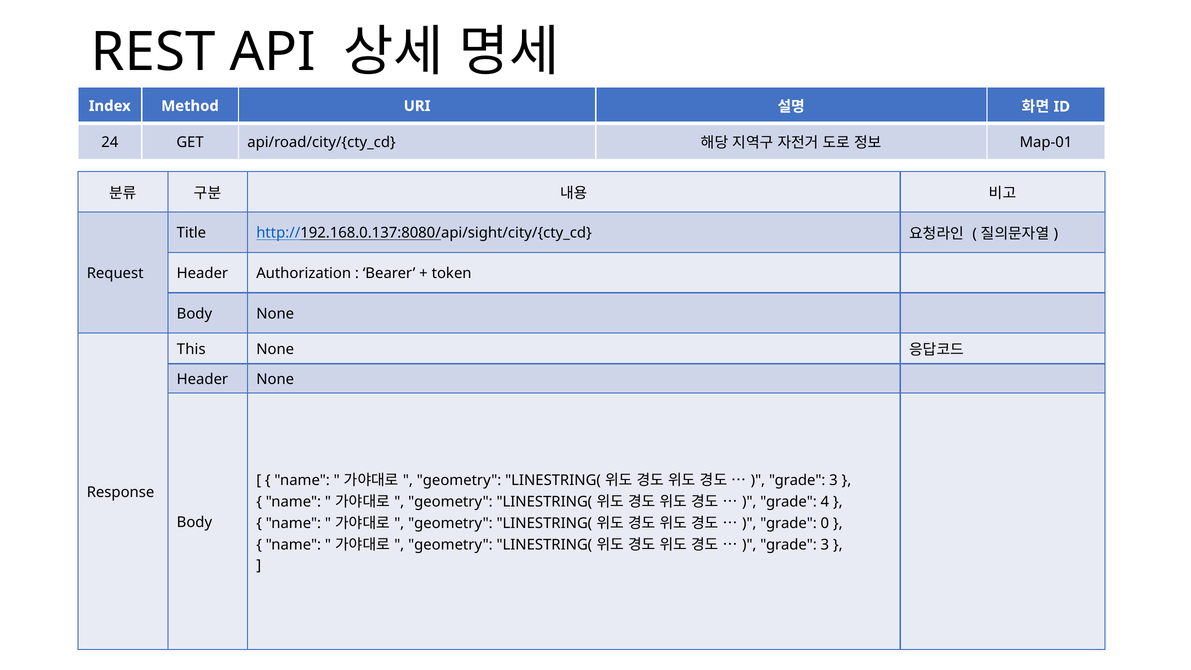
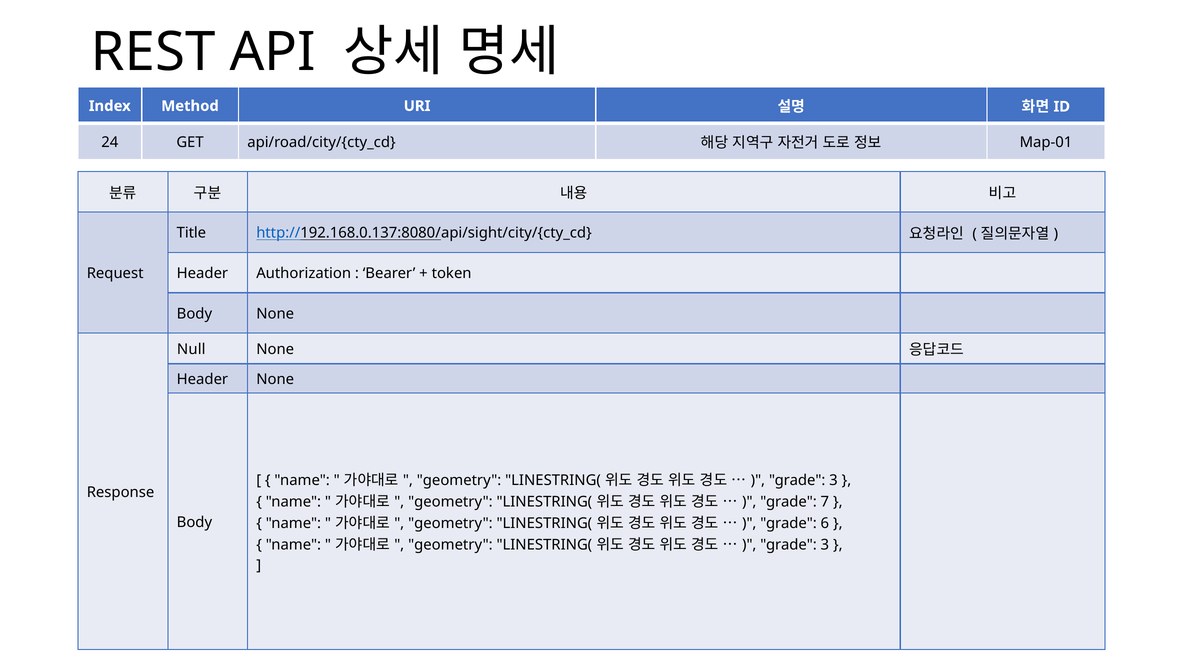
This: This -> Null (191, 349)
4: 4 -> 7 (825, 502)
0: 0 -> 6 (825, 523)
